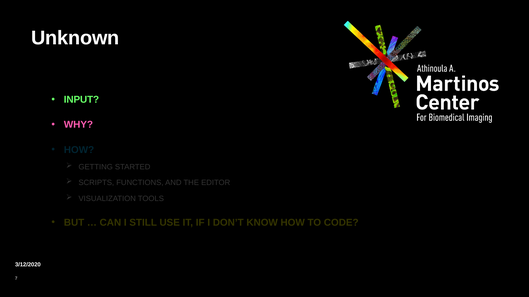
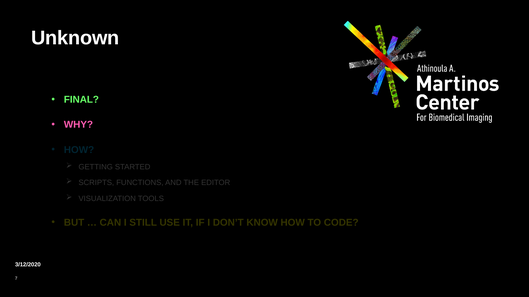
INPUT: INPUT -> FINAL (81, 100)
